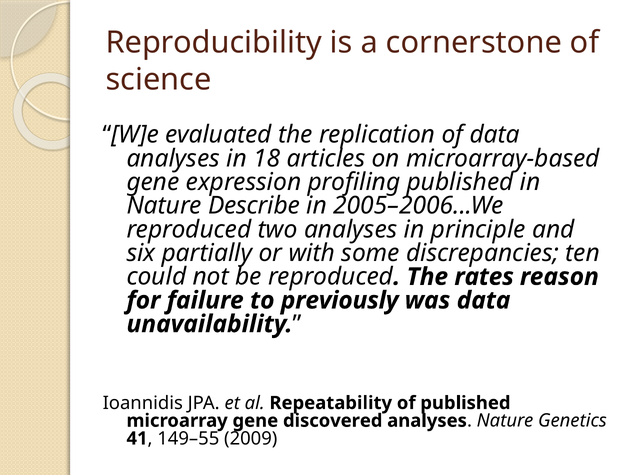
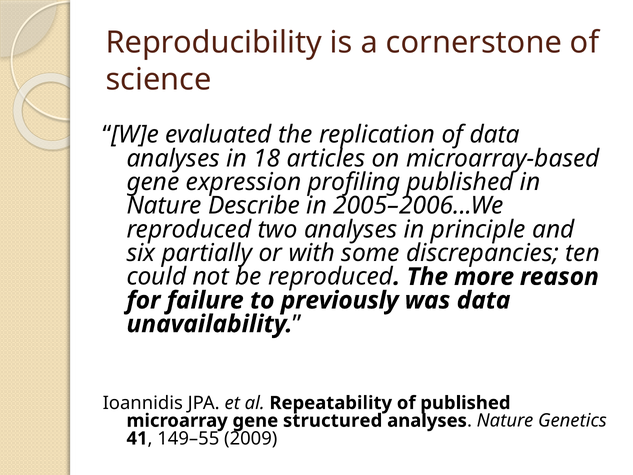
rates: rates -> more (484, 277)
discovered: discovered -> structured (333, 420)
